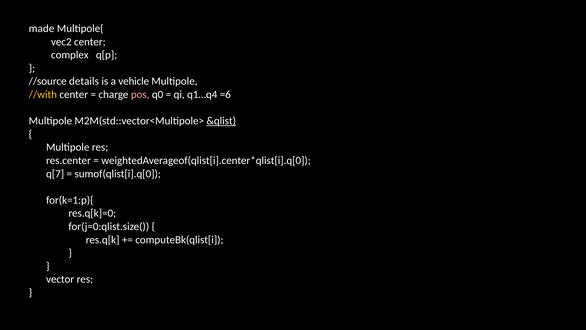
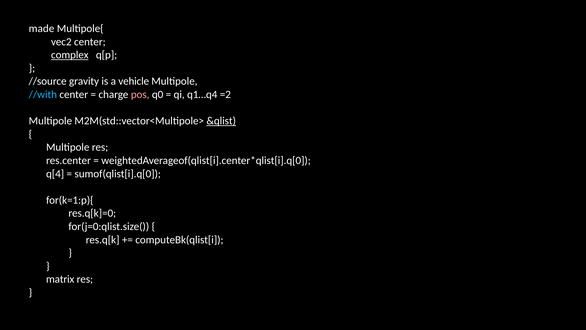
complex underline: none -> present (70, 55)
details: details -> gravity (84, 81)
//with colour: yellow -> light blue (43, 94)
=6: =6 -> =2 (225, 94)
q[7: q[7 -> q[4 (55, 174)
vector: vector -> matrix (60, 279)
